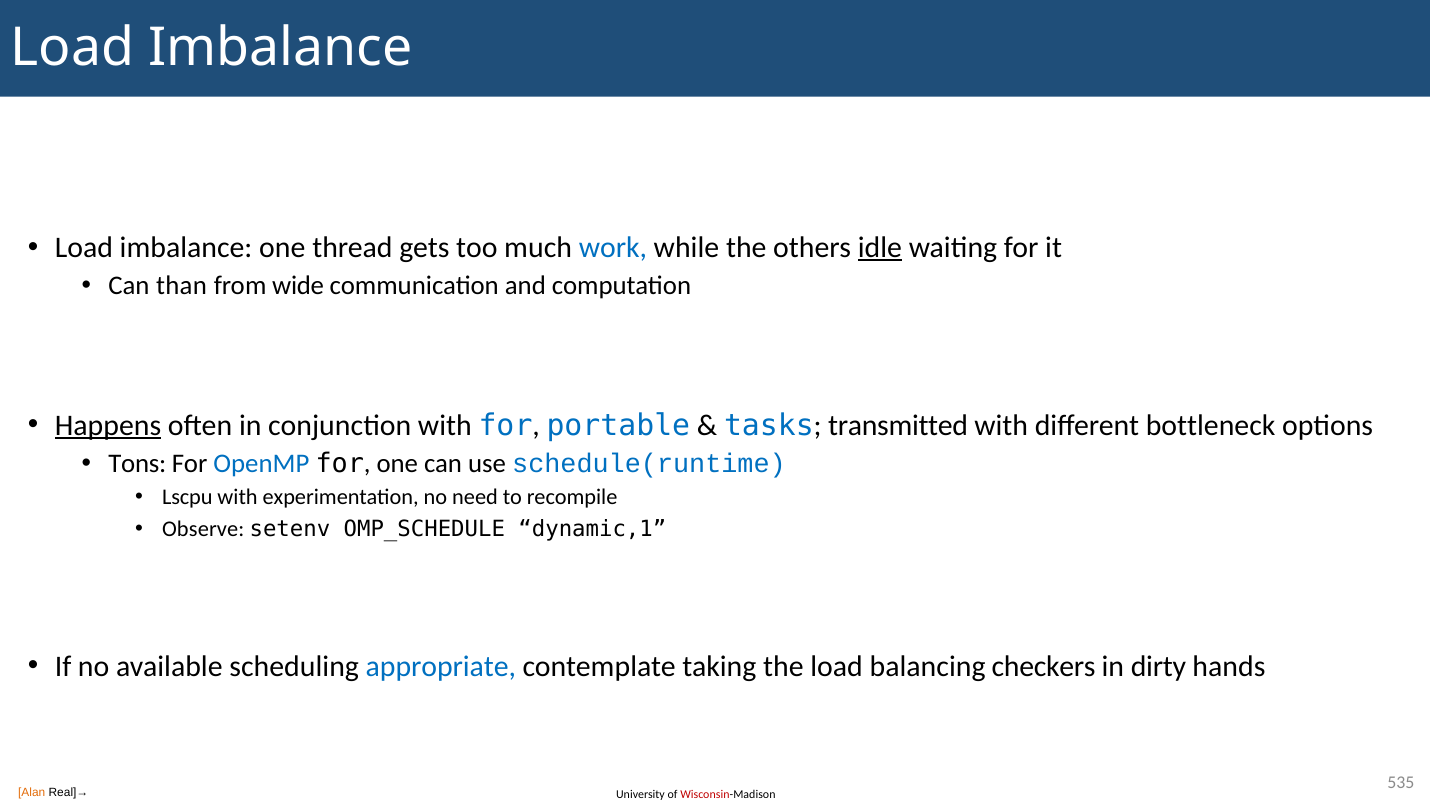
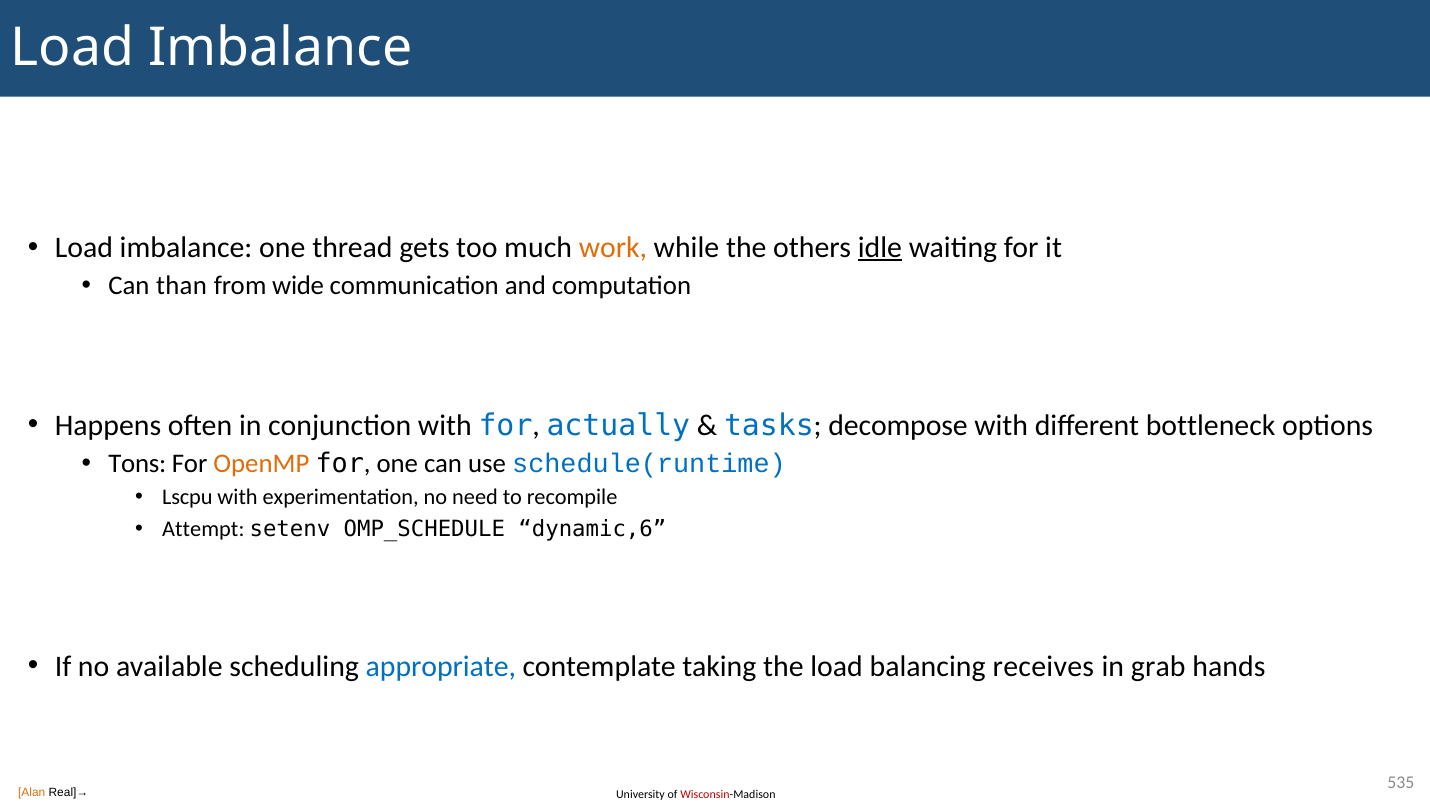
work colour: blue -> orange (613, 247)
Happens underline: present -> none (108, 425)
portable: portable -> actually (618, 425)
transmitted: transmitted -> decompose (898, 425)
OpenMP colour: blue -> orange (261, 463)
Observe: Observe -> Attempt (203, 529)
dynamic,1: dynamic,1 -> dynamic,6 (592, 529)
checkers: checkers -> receives (1043, 666)
dirty: dirty -> grab (1158, 666)
